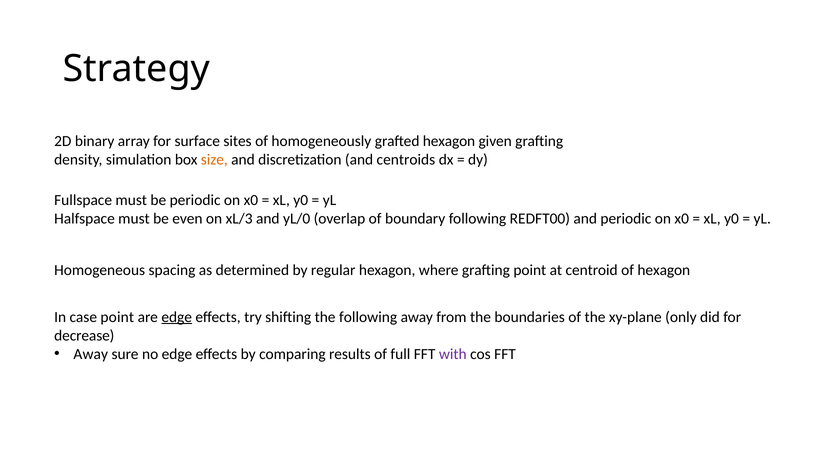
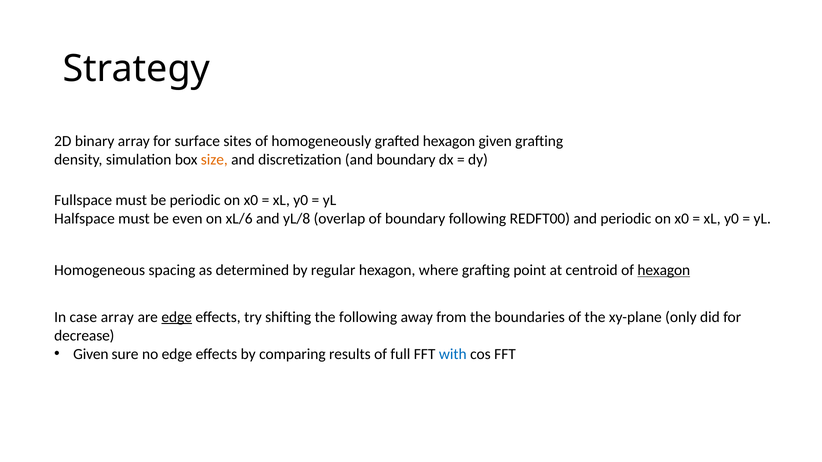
and centroids: centroids -> boundary (406, 160)
xL/3: xL/3 -> xL/6 (239, 219)
yL/0: yL/0 -> yL/8 (297, 219)
hexagon underline: none -> present (664, 270)
case point: point -> array (117, 317)
Away: Away -> Given (91, 354)
with colour: purple -> blue (453, 354)
